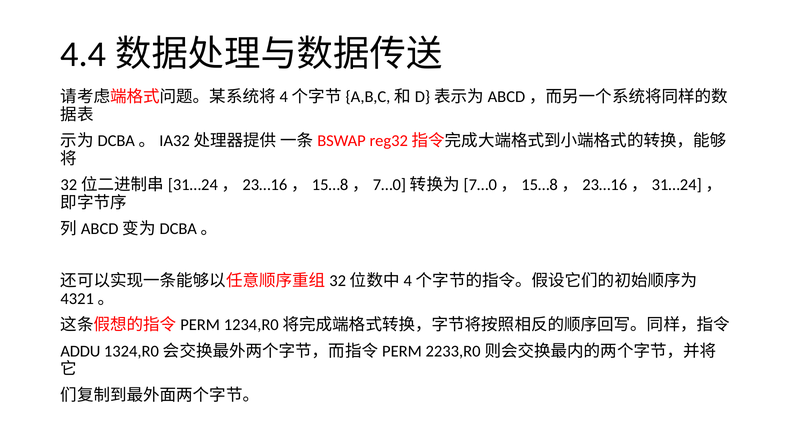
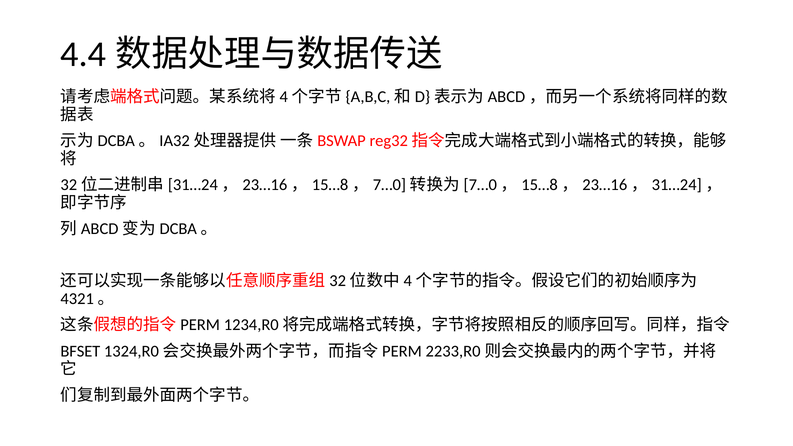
ADDU: ADDU -> BFSET (80, 351)
